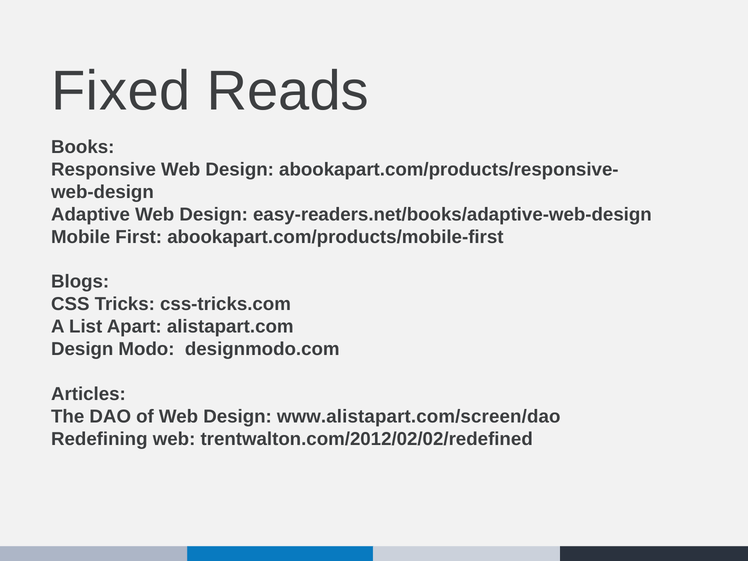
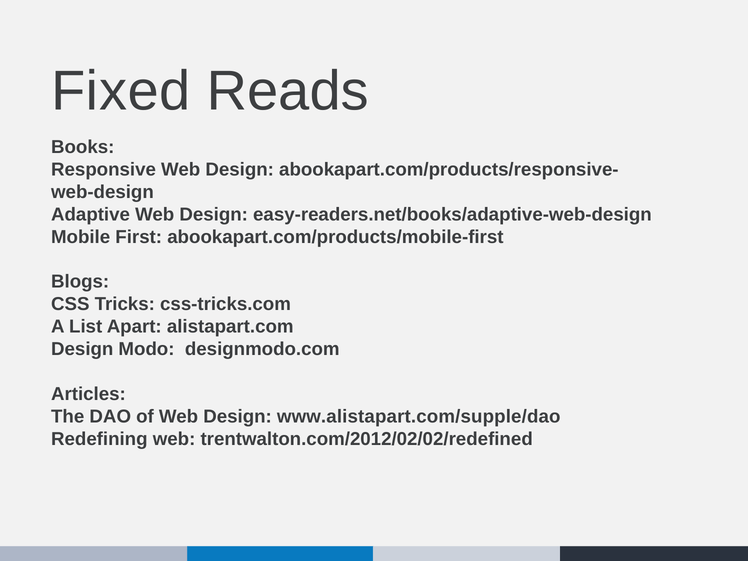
www.alistapart.com/screen/dao: www.alistapart.com/screen/dao -> www.alistapart.com/supple/dao (419, 416)
